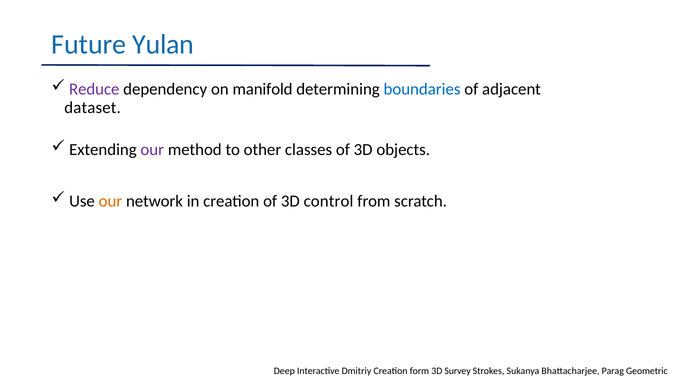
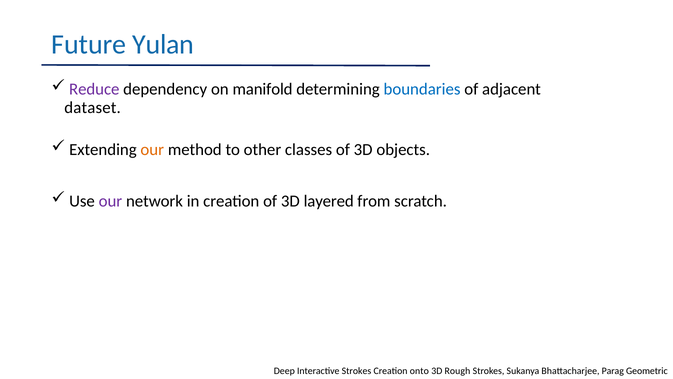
our colour: purple -> orange (152, 150)
our colour: orange -> purple (110, 201)
control: control -> layered (329, 201)
Interactive Dmitriy: Dmitriy -> Strokes (356, 371)
form: form -> onto (419, 371)
Survey: Survey -> Rough (457, 371)
